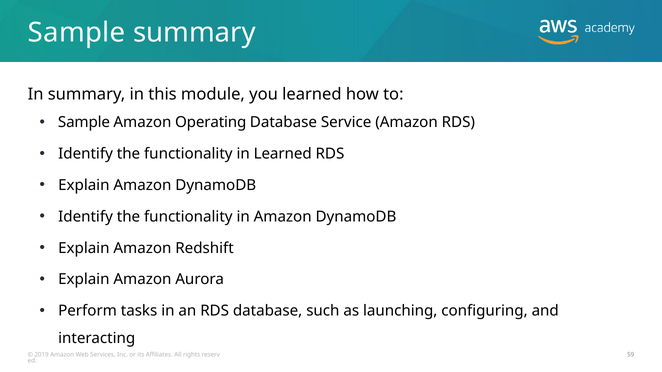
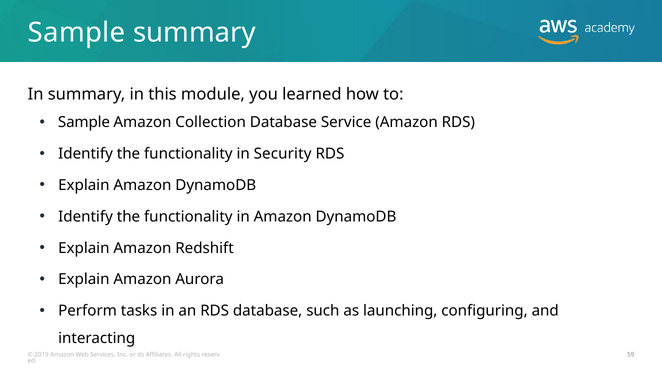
Operating: Operating -> Collection (211, 123)
in Learned: Learned -> Security (283, 154)
